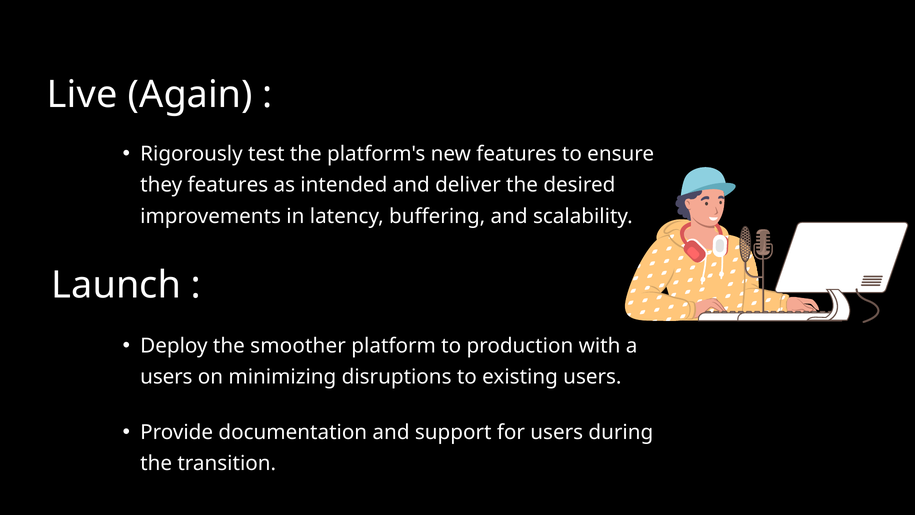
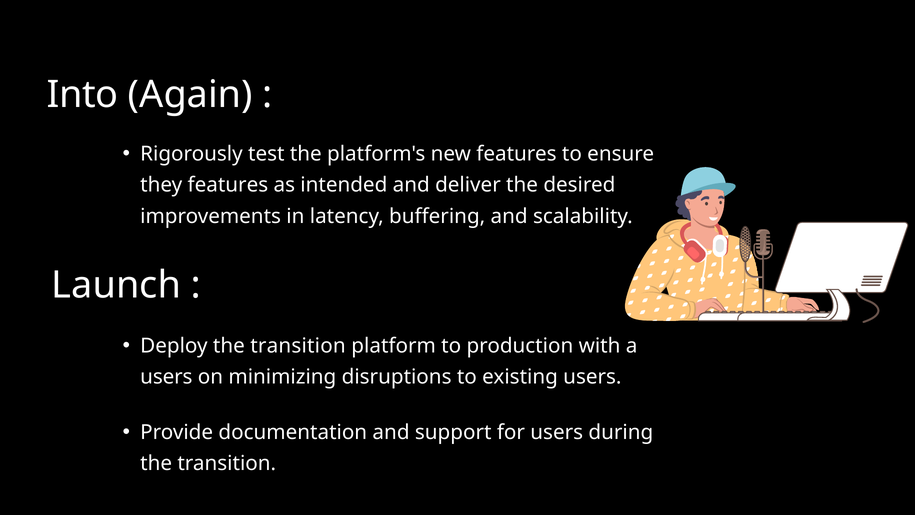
Live: Live -> Into (82, 94)
Deploy the smoother: smoother -> transition (298, 346)
